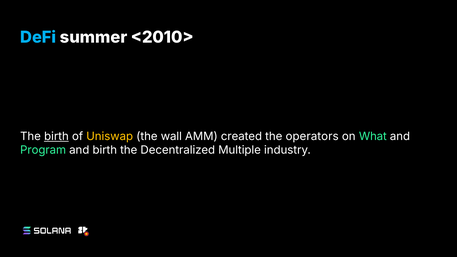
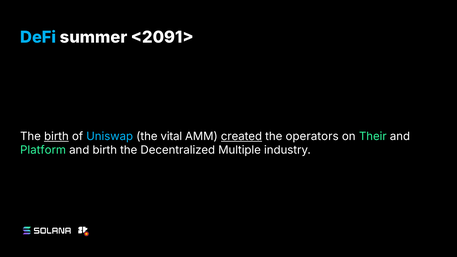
<2010>: <2010> -> <2091> (162, 37)
Uniswap colour: yellow -> light blue (110, 136)
wall: wall -> vital (171, 136)
created underline: none -> present (241, 136)
What: What -> Their (373, 136)
Program: Program -> Platform (43, 150)
